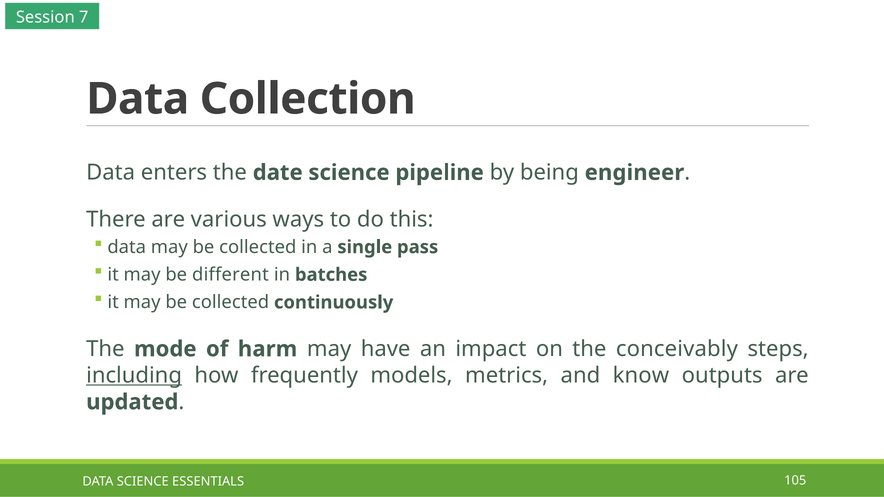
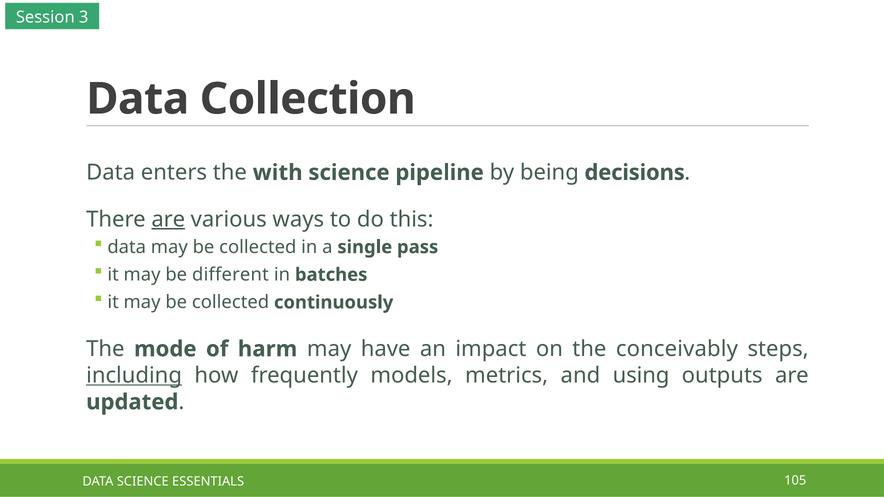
7: 7 -> 3 (84, 17)
date: date -> with (278, 173)
engineer: engineer -> decisions (635, 173)
are underline: none -> present (168, 219)
know: know -> using (641, 376)
